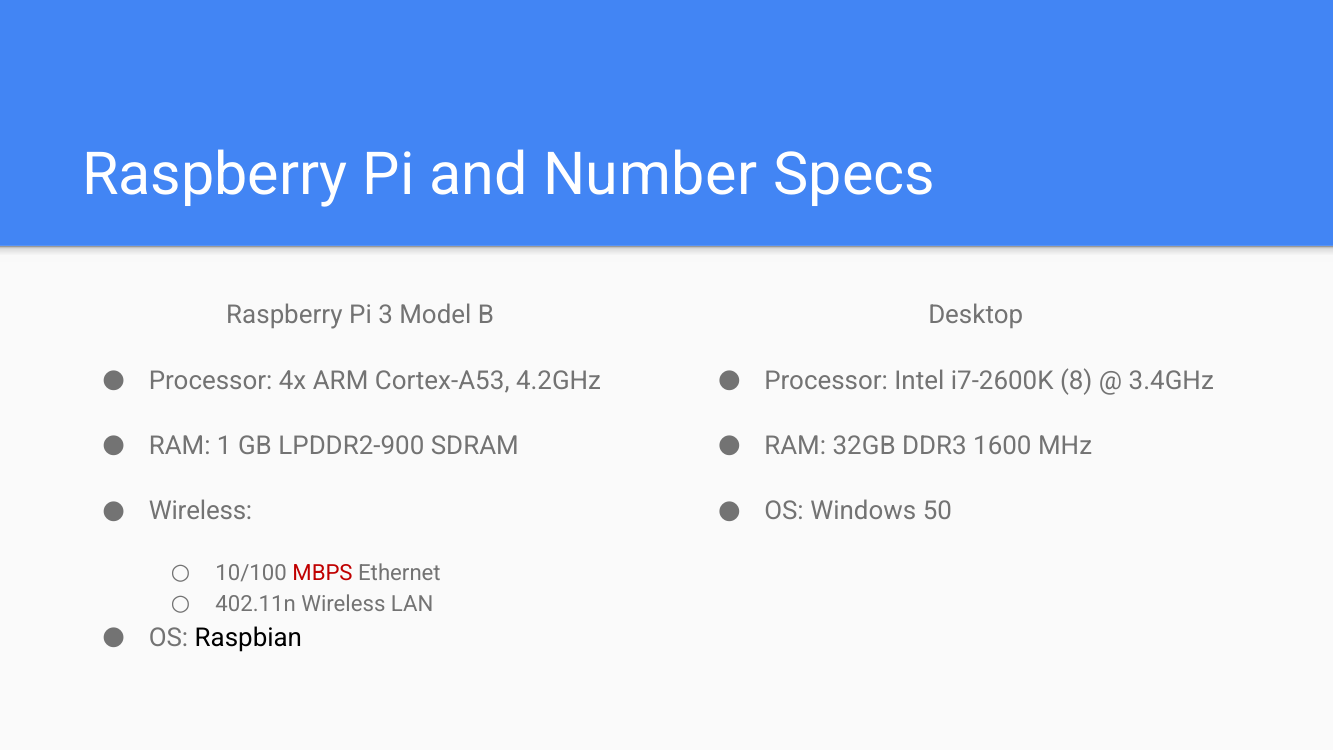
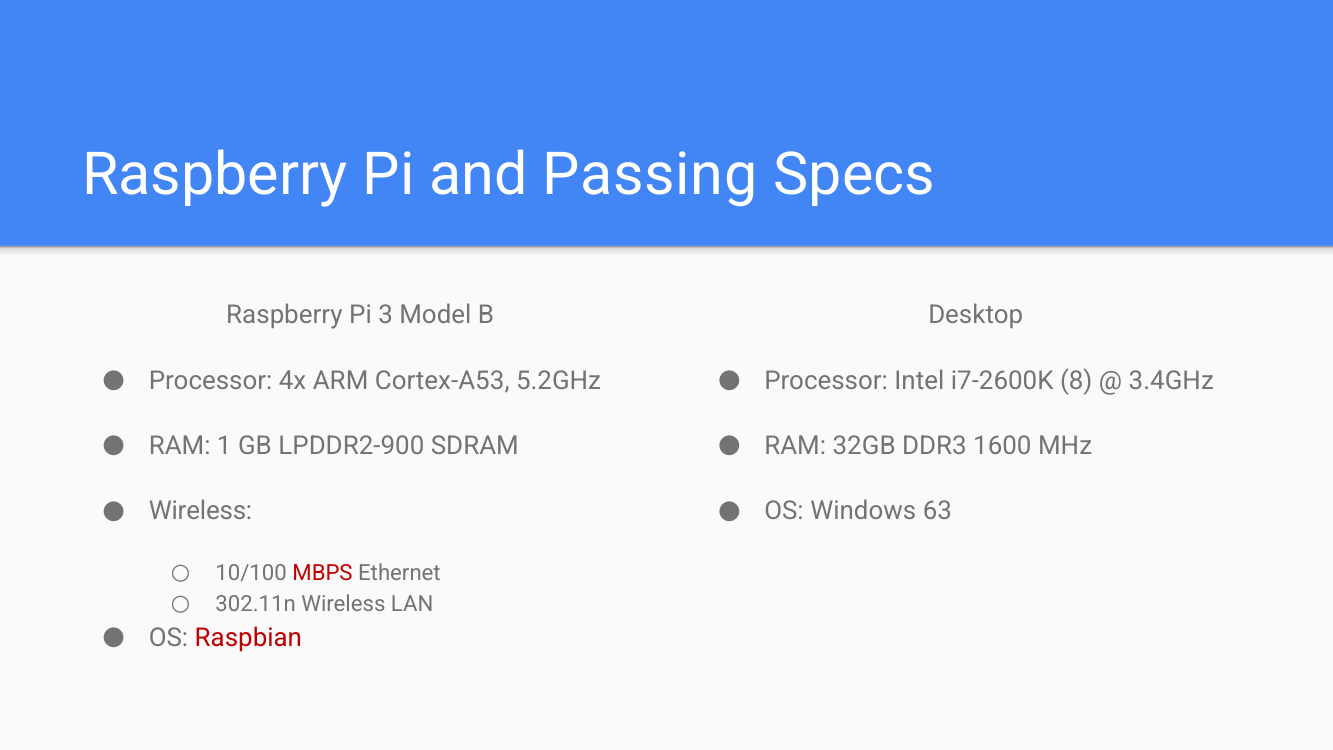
Number: Number -> Passing (650, 175)
4.2GHz: 4.2GHz -> 5.2GHz (559, 380)
50: 50 -> 63 (937, 511)
402.11n: 402.11n -> 302.11n (256, 604)
Raspbian colour: black -> red (248, 638)
